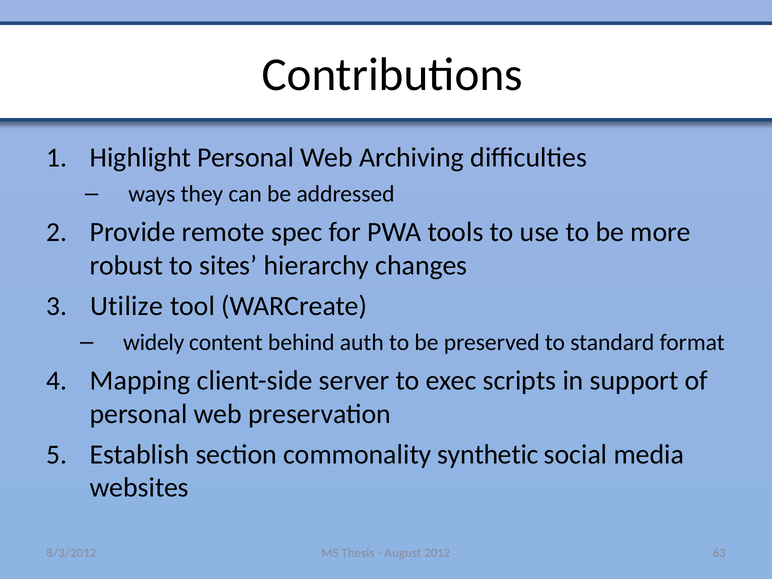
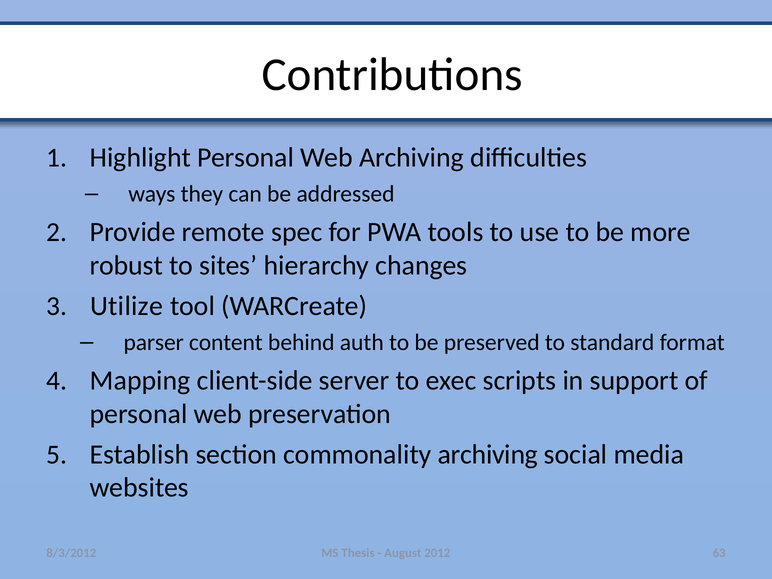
widely: widely -> parser (154, 343)
commonality synthetic: synthetic -> archiving (488, 454)
